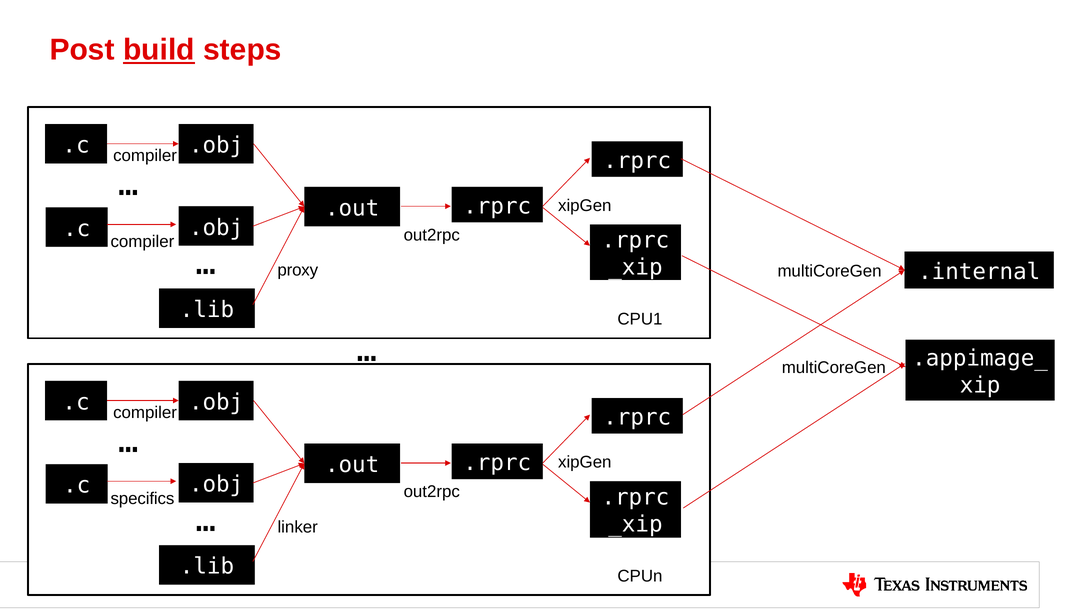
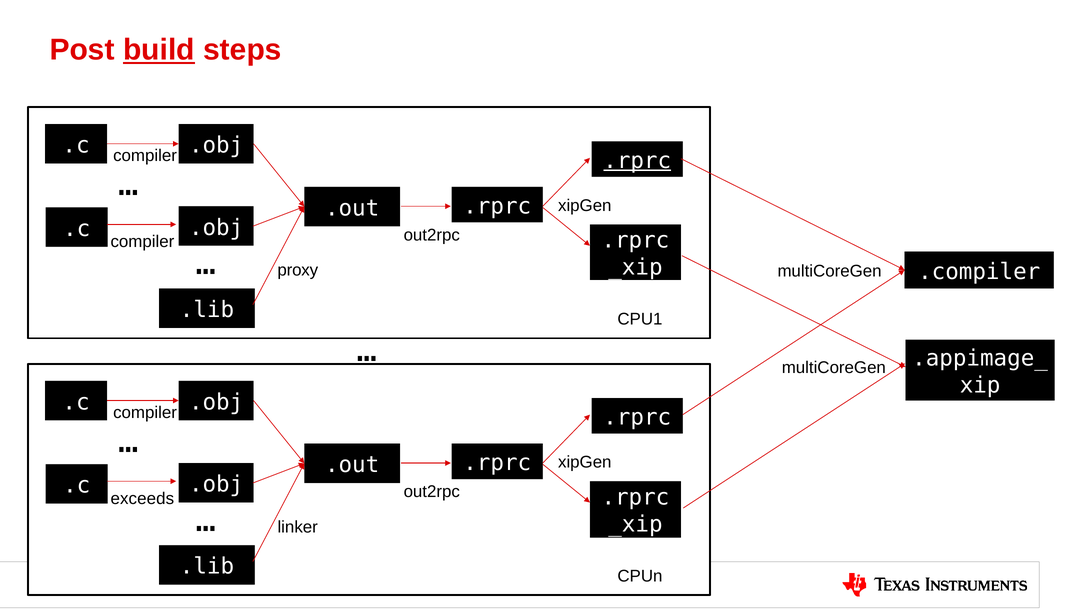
.rprc underline: none -> present (637, 161)
.internal: .internal -> .compiler (979, 271)
specifics: specifics -> exceeds (142, 498)
